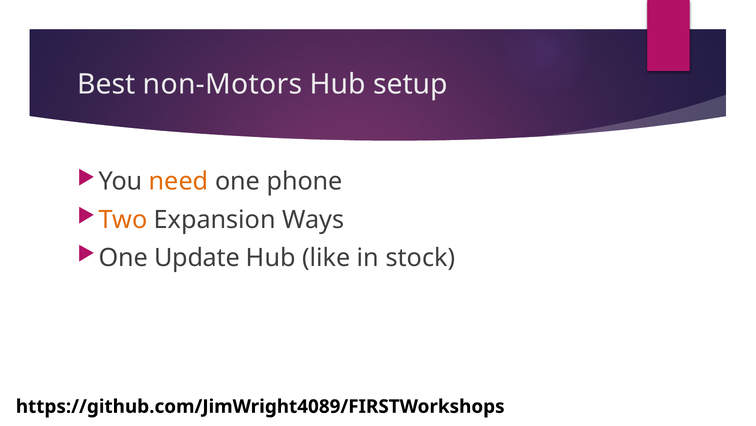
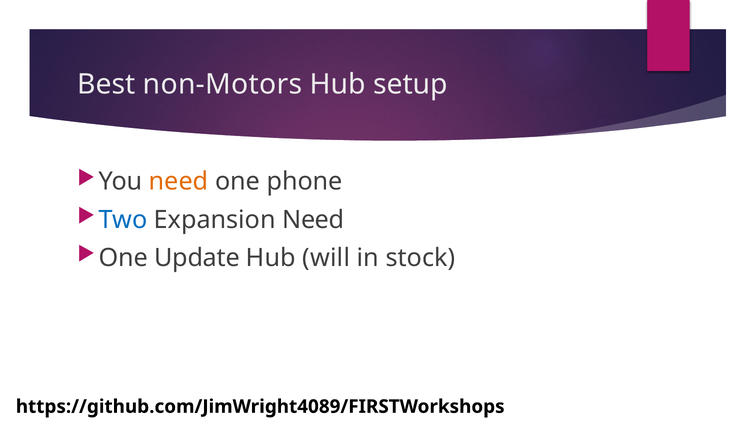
Two colour: orange -> blue (123, 219)
Expansion Ways: Ways -> Need (313, 219)
like: like -> will (326, 257)
